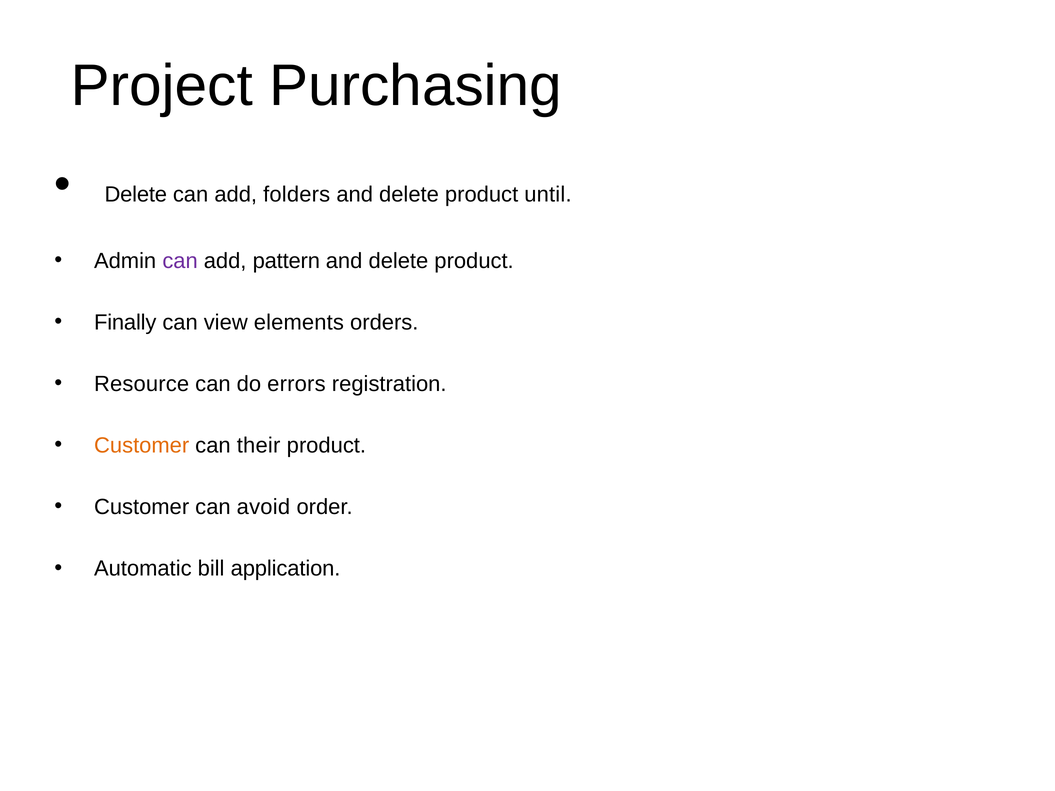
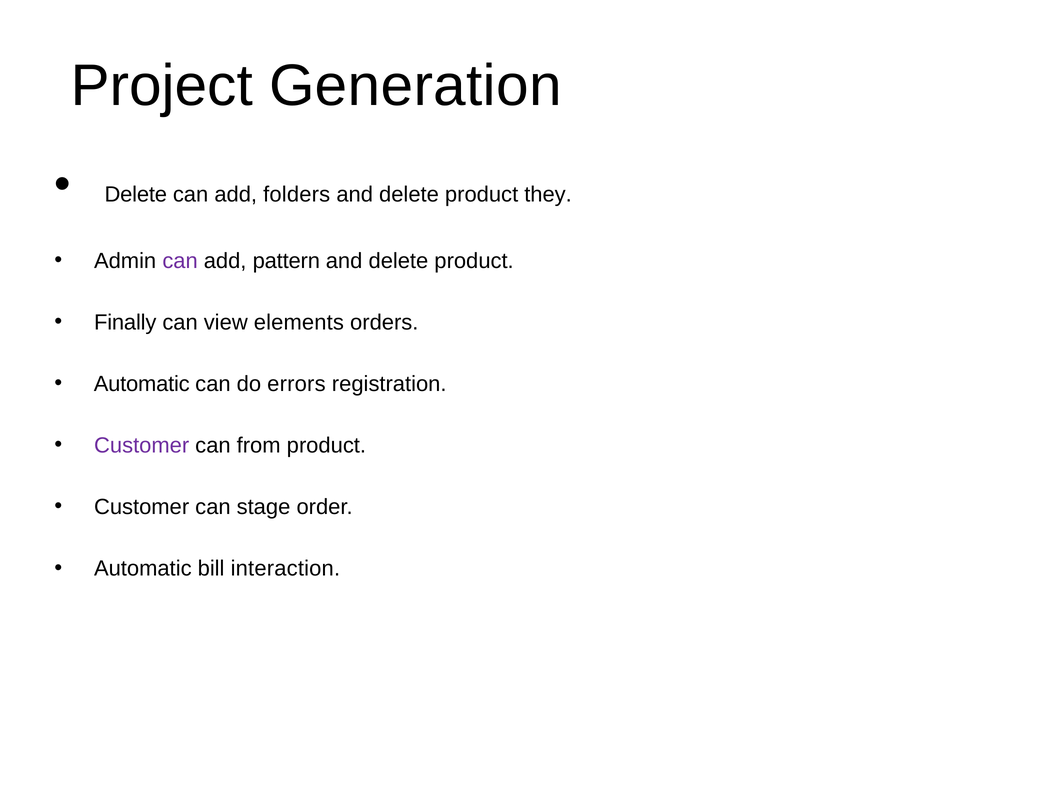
Purchasing: Purchasing -> Generation (415, 86)
until: until -> they (548, 194)
Resource: Resource -> Automatic (142, 384)
Customer colour: orange -> purple (142, 446)
their: their -> from (259, 446)
avoid: avoid -> stage (264, 507)
application: application -> interaction (285, 569)
